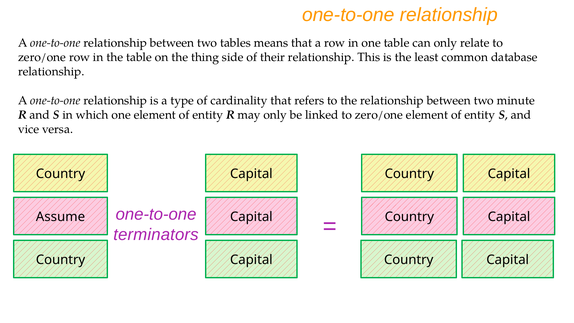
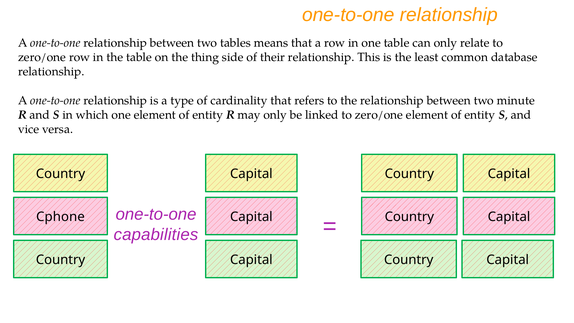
Assume: Assume -> Cphone (60, 217)
terminators: terminators -> capabilities (156, 234)
